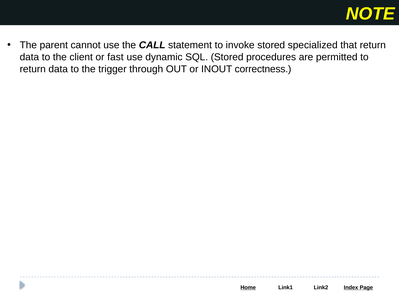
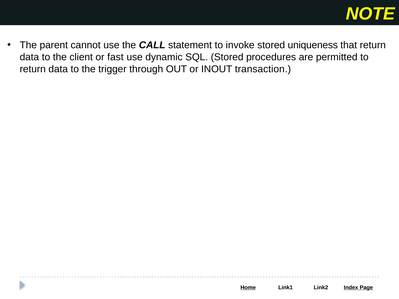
specialized: specialized -> uniqueness (313, 45)
correctness: correctness -> transaction (263, 69)
